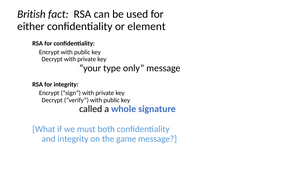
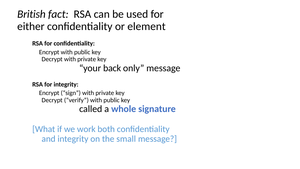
type: type -> back (112, 68)
must: must -> work (86, 129)
game: game -> small (126, 139)
